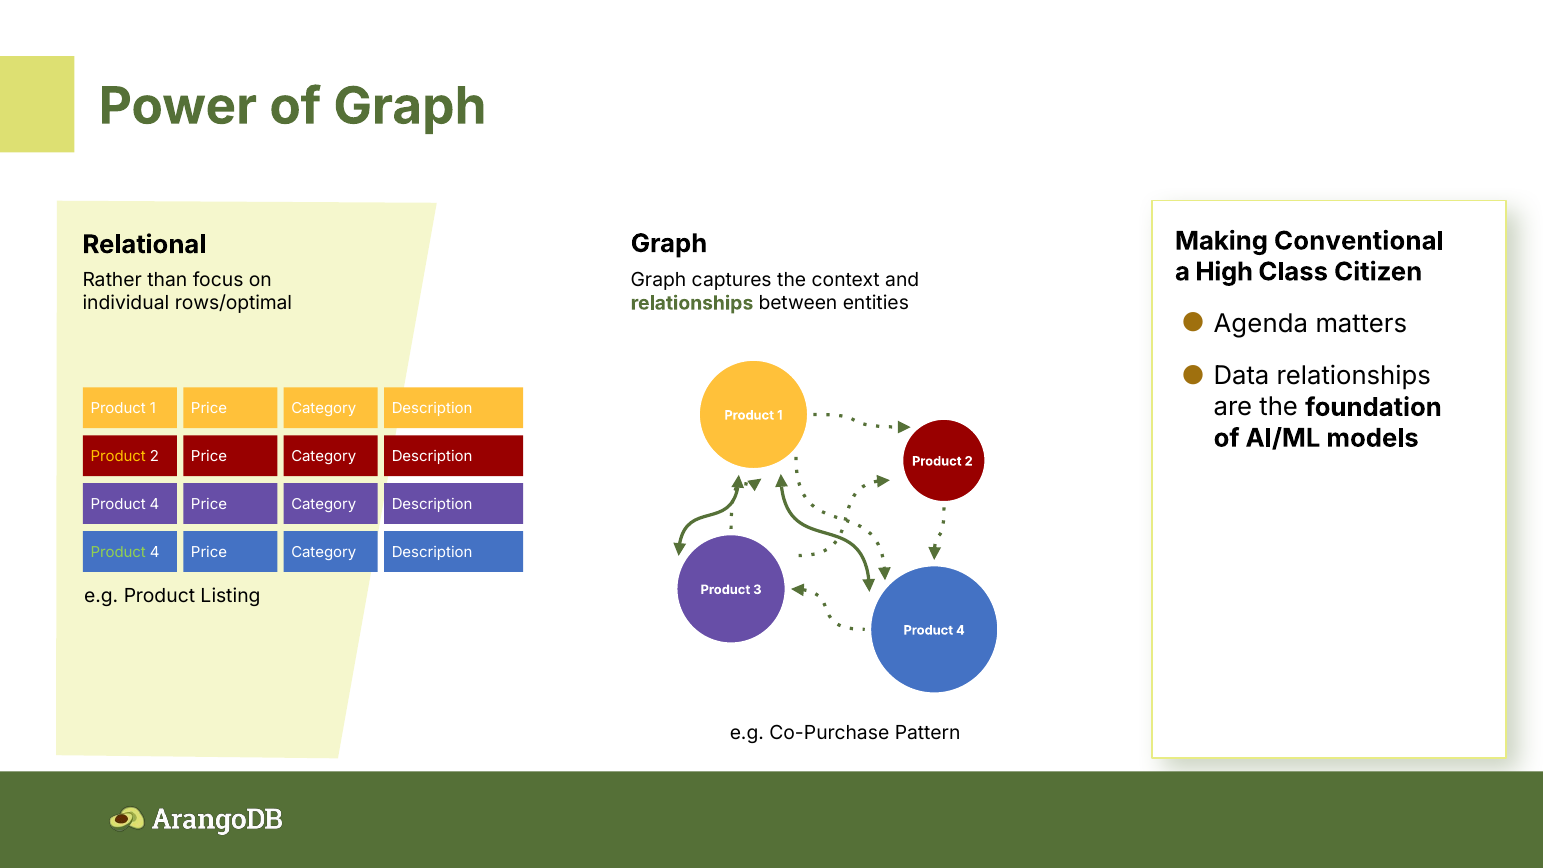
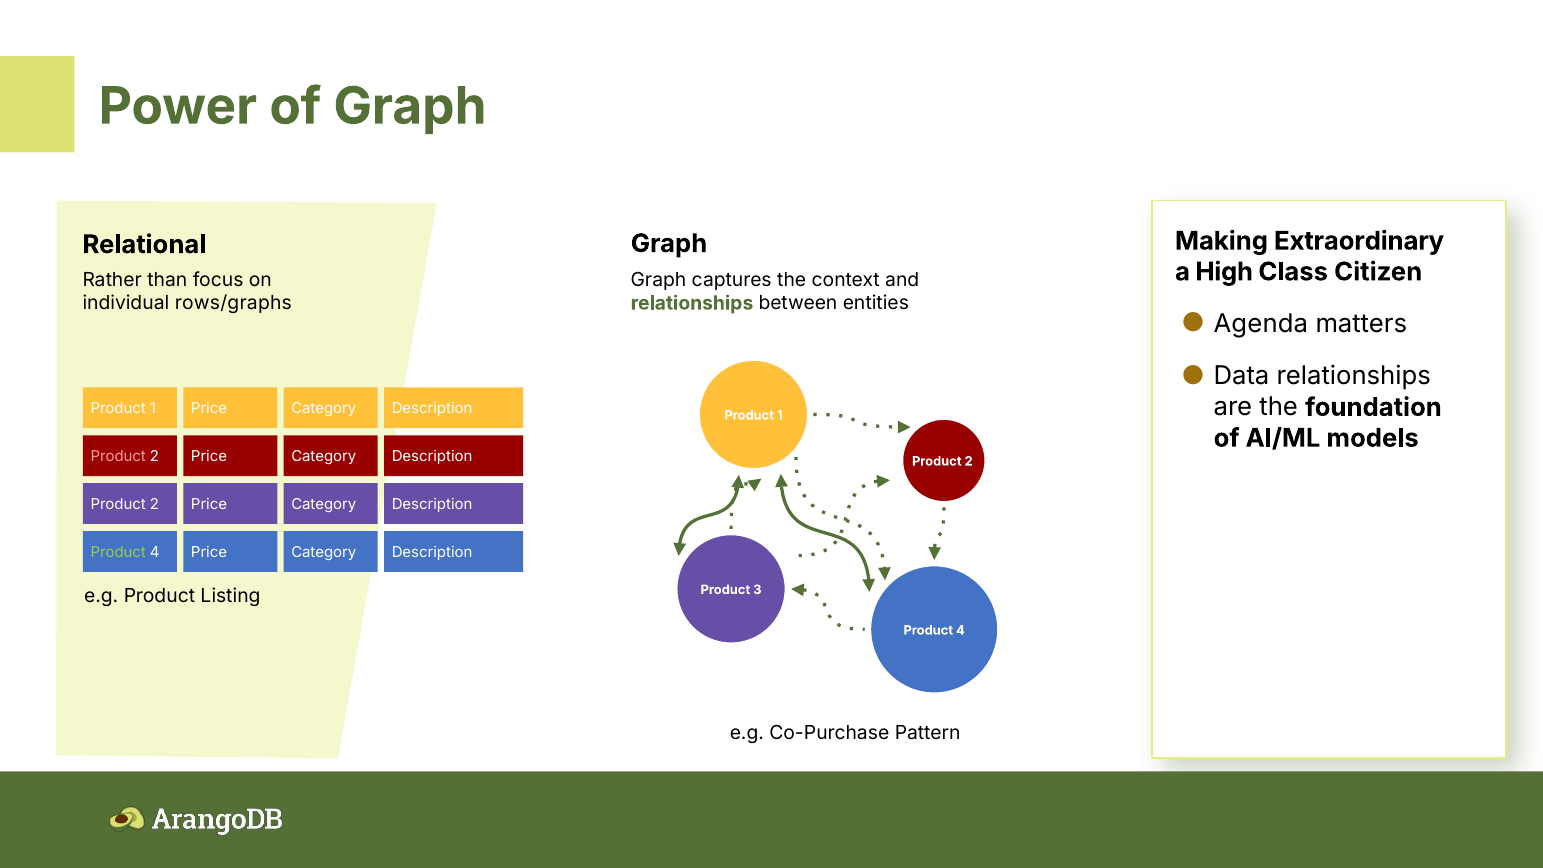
Conventional: Conventional -> Extraordinary (1359, 241)
rows/optimal: rows/optimal -> rows/graphs (233, 303)
Product colour: yellow -> pink (118, 457)
4: 4 -> 2 (154, 505)
